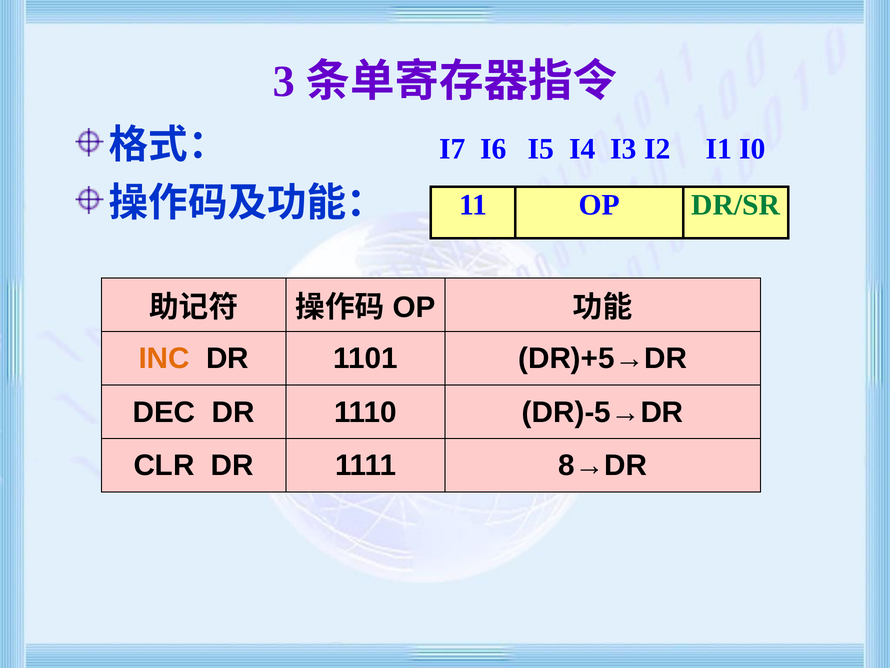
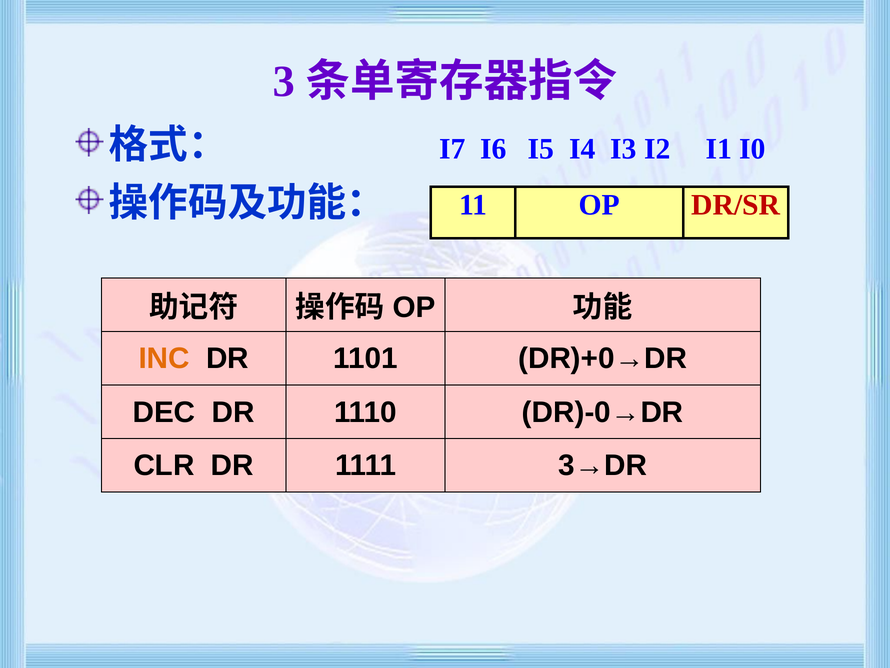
DR/SR colour: green -> red (736, 205)
DR)+5→DR: DR)+5→DR -> DR)+0→DR (603, 358)
DR)-5→DR: DR)-5→DR -> DR)-0→DR (603, 412)
8→DR: 8→DR -> 3→DR (603, 465)
